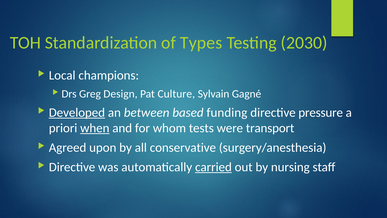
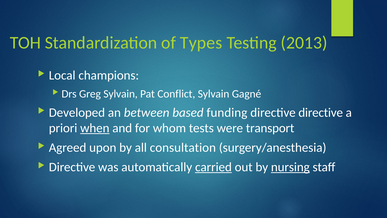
2030: 2030 -> 2013 (304, 43)
Greg Design: Design -> Sylvain (121, 94)
Culture: Culture -> Conflict (176, 94)
Developed underline: present -> none (77, 112)
directive pressure: pressure -> directive (321, 112)
conservative: conservative -> consultation (183, 147)
nursing underline: none -> present (290, 167)
